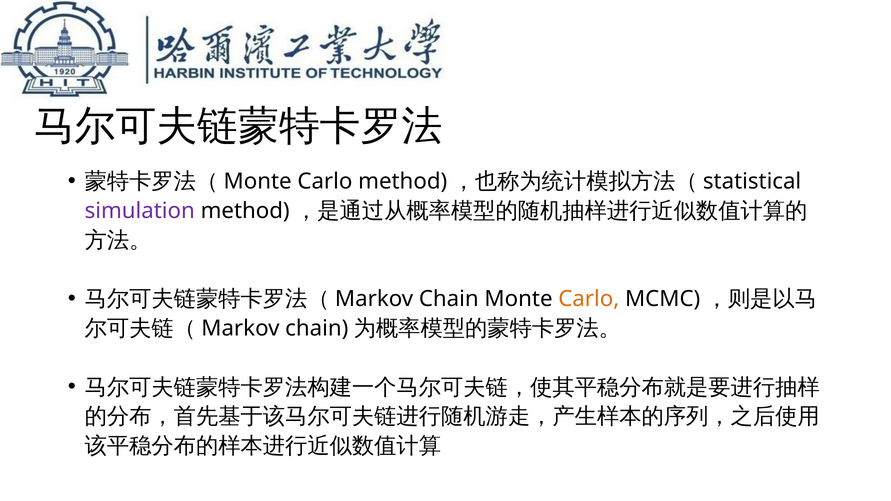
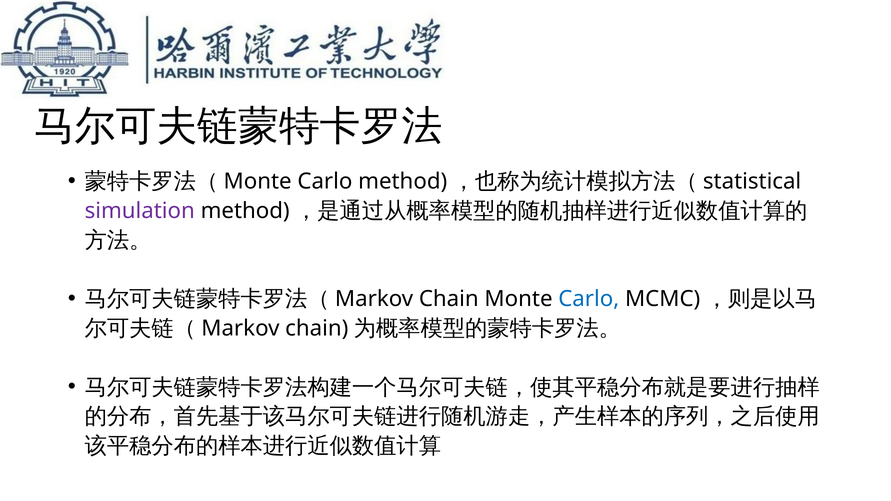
Carlo colour: orange -> blue (589, 299)
